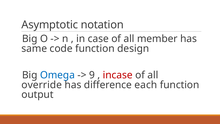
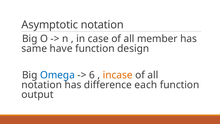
code: code -> have (61, 48)
9: 9 -> 6 (92, 75)
incase colour: red -> orange (118, 75)
override: override -> notation (42, 85)
